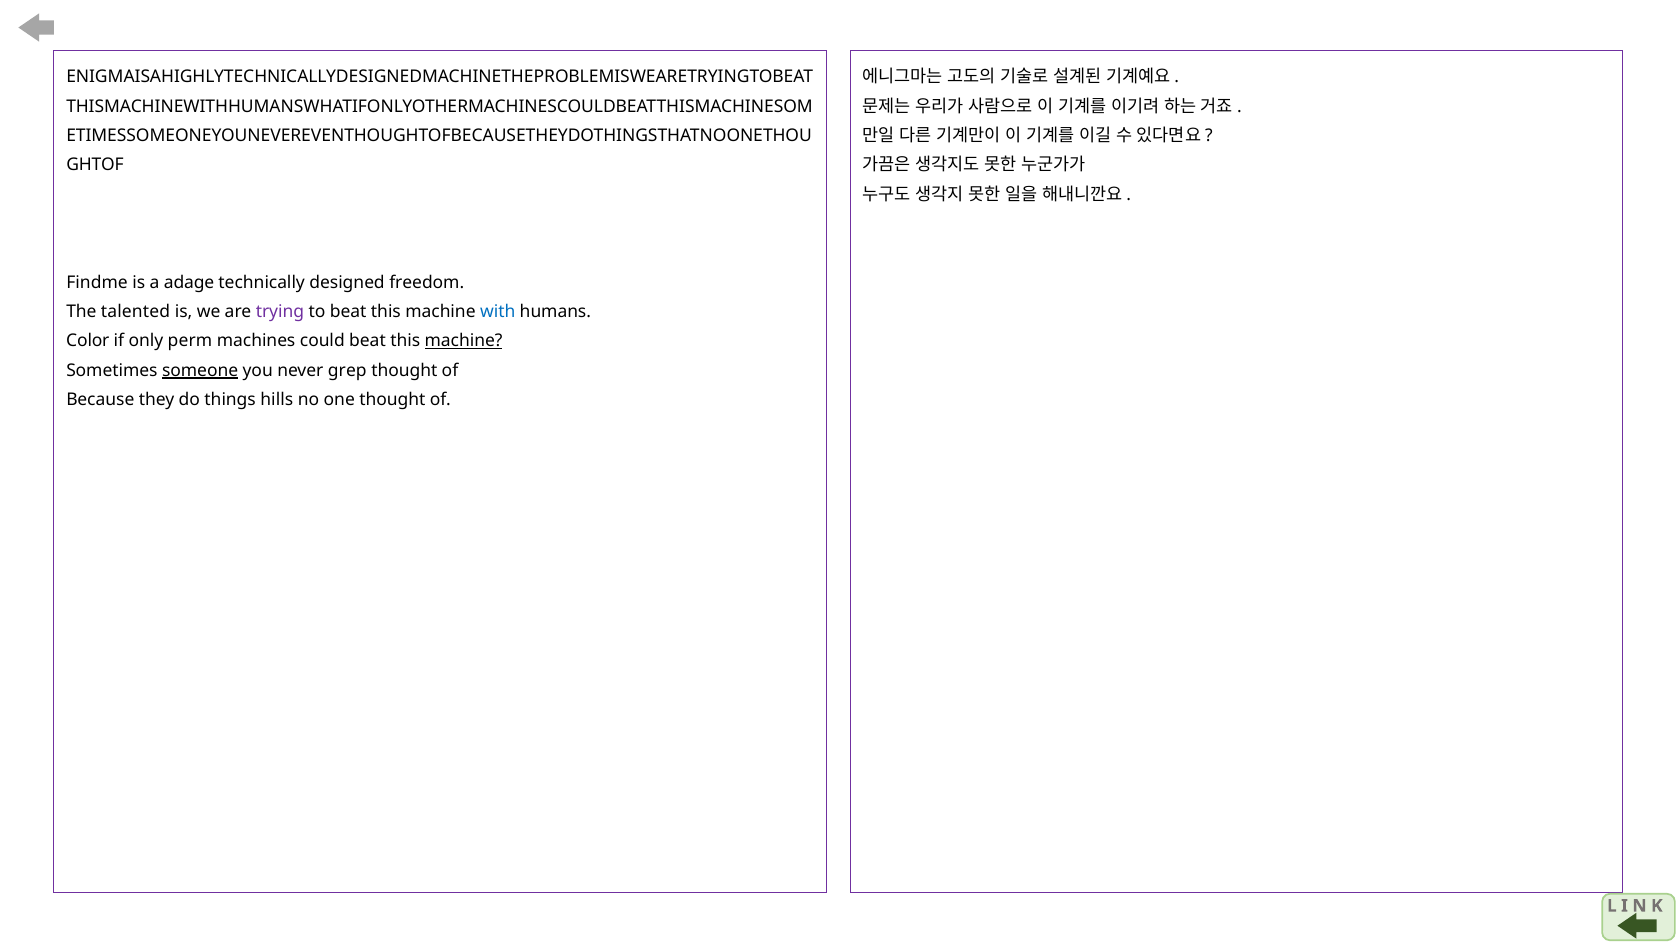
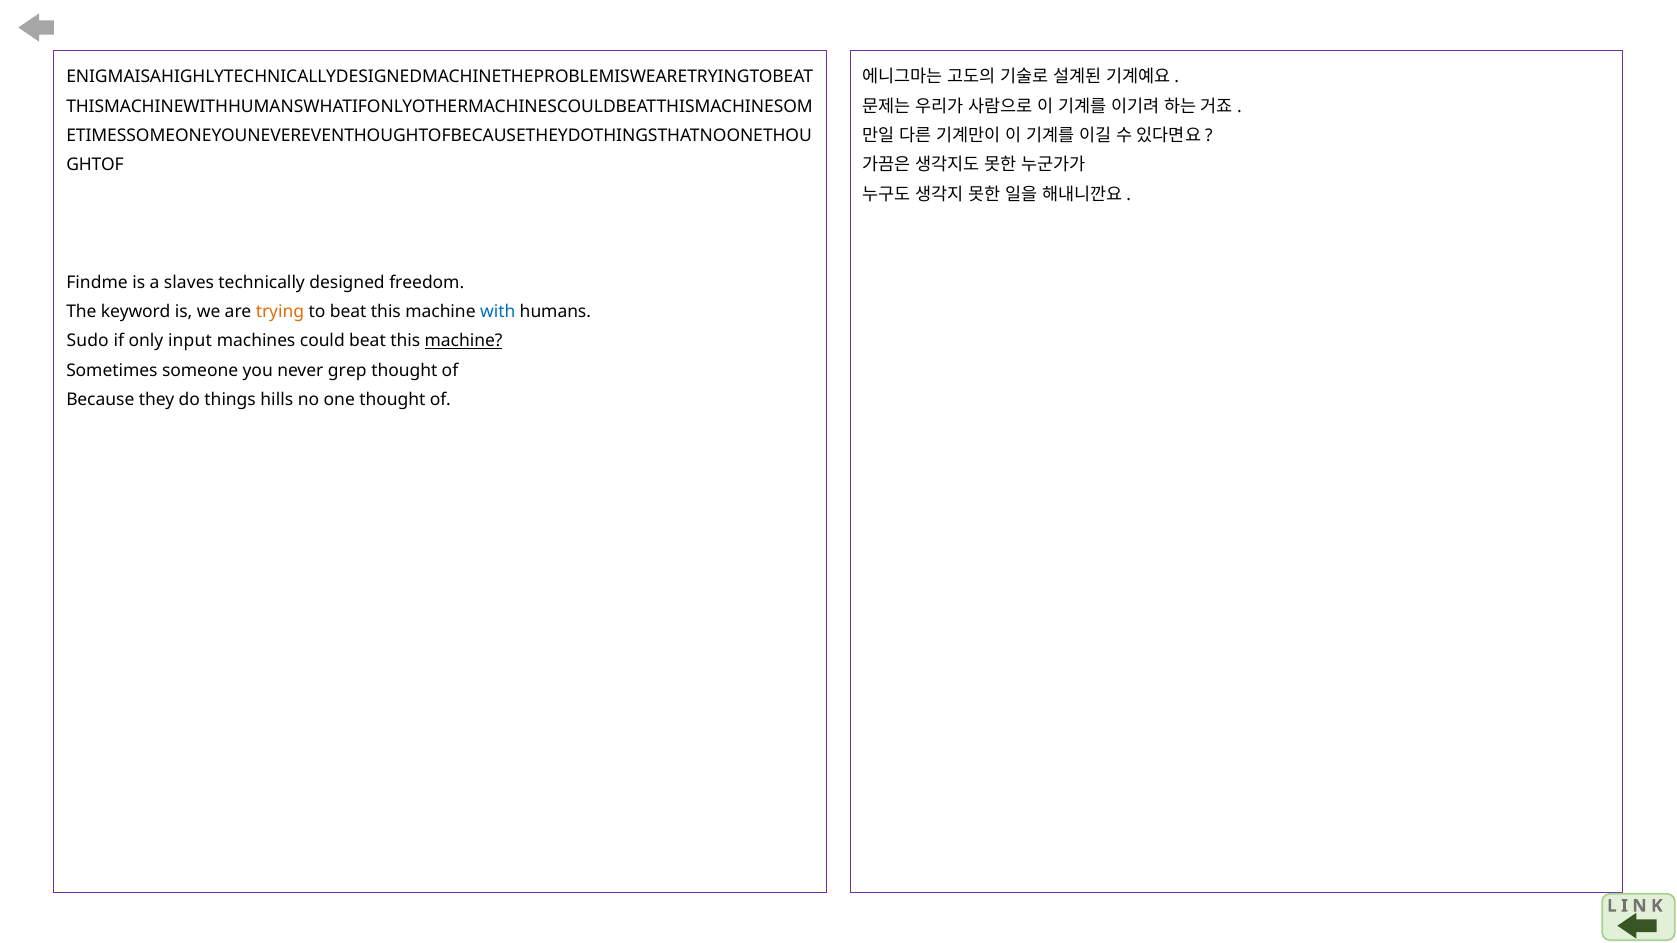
adage: adage -> slaves (189, 283)
talented: talented -> keyword (136, 312)
trying colour: purple -> orange (280, 312)
Color: Color -> Sudo (88, 341)
perm: perm -> input (190, 341)
someone underline: present -> none (200, 371)
